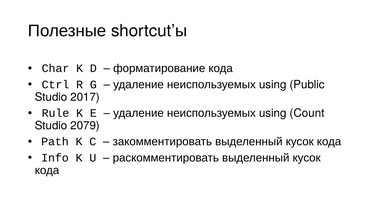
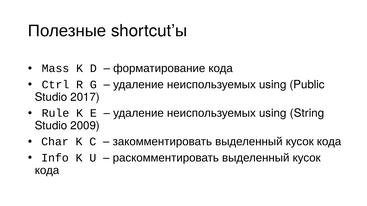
Char: Char -> Mass (56, 69)
Count: Count -> String (307, 113)
2079: 2079 -> 2009 (85, 126)
Path: Path -> Char (55, 142)
